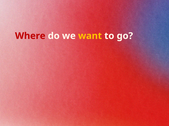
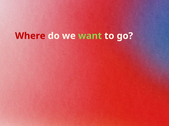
want colour: yellow -> light green (90, 36)
